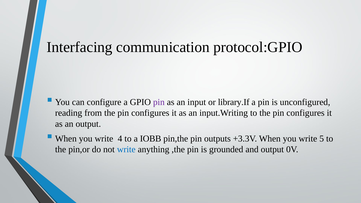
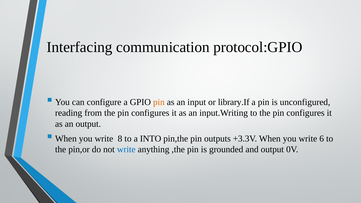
pin colour: purple -> orange (159, 102)
4: 4 -> 8 (120, 139)
IOBB: IOBB -> INTO (151, 139)
5: 5 -> 6 (322, 139)
